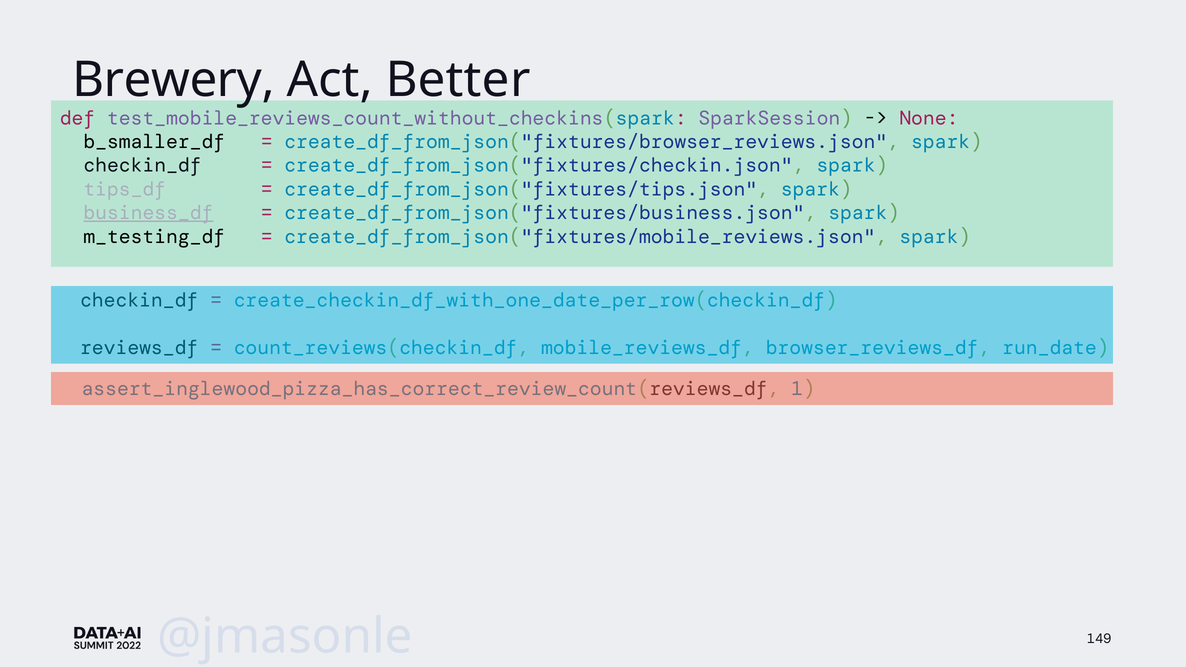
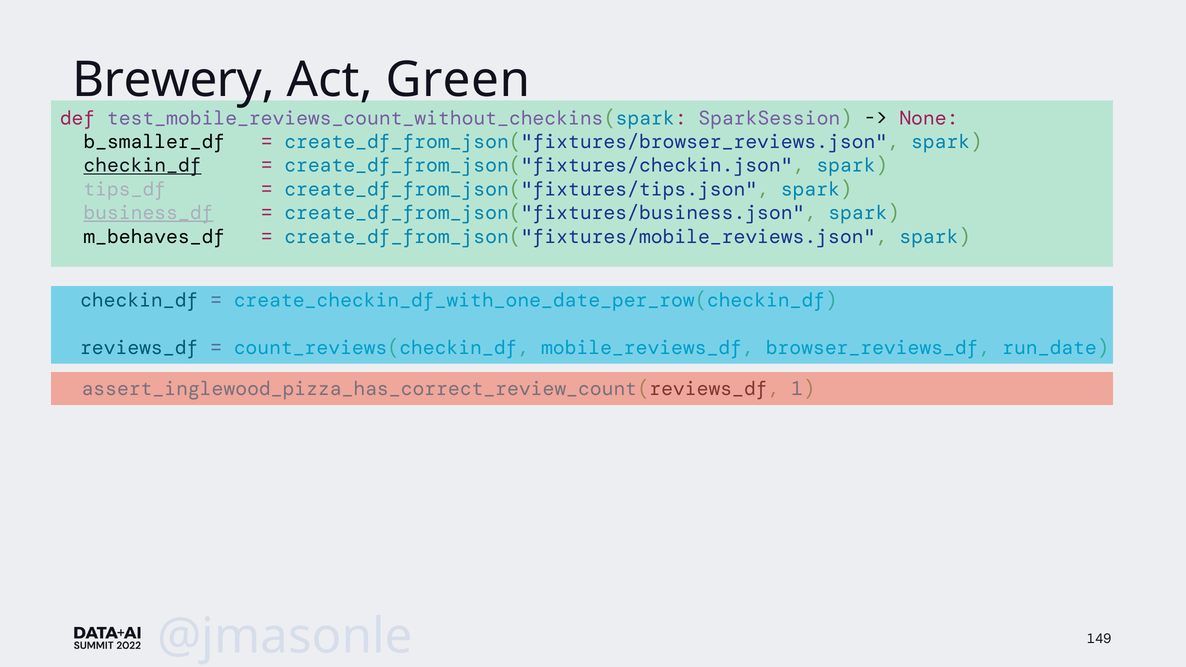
Better: Better -> Green (458, 80)
checkin_df underline: none -> present (143, 165)
m_testing_df: m_testing_df -> m_behaves_df (154, 237)
